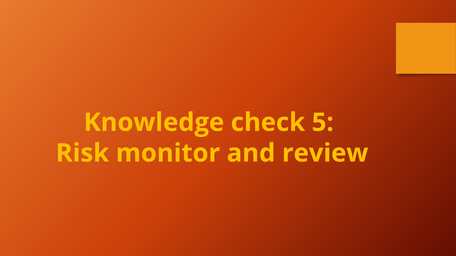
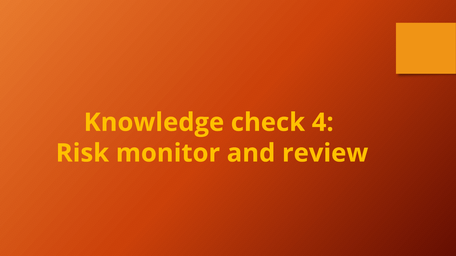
5: 5 -> 4 (323, 123)
